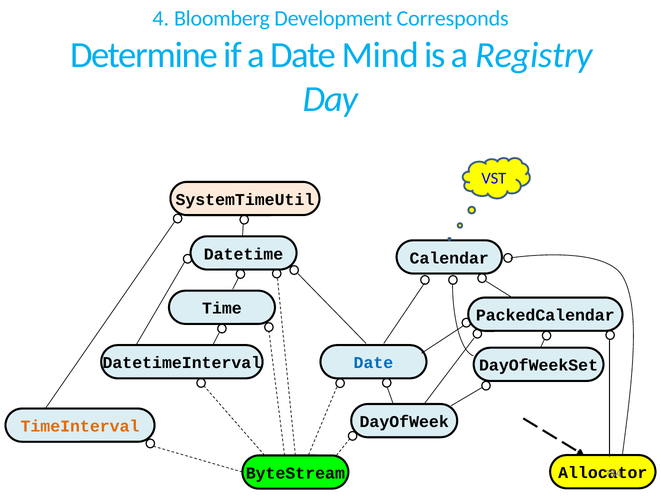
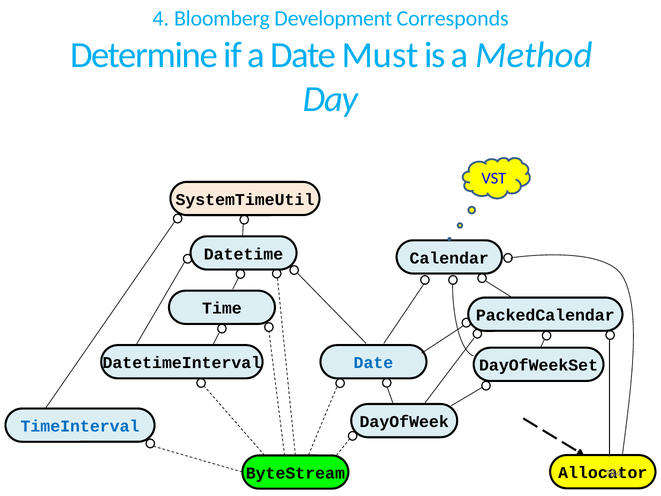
Mind: Mind -> Must (380, 55)
Registry: Registry -> Method (534, 55)
TimeInterval colour: orange -> blue (80, 426)
